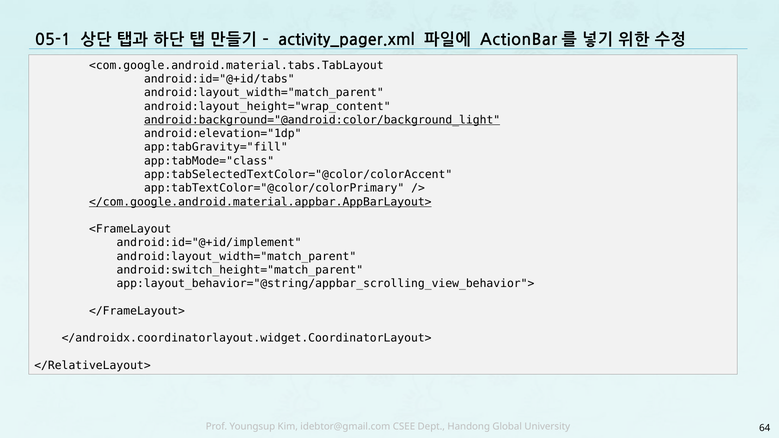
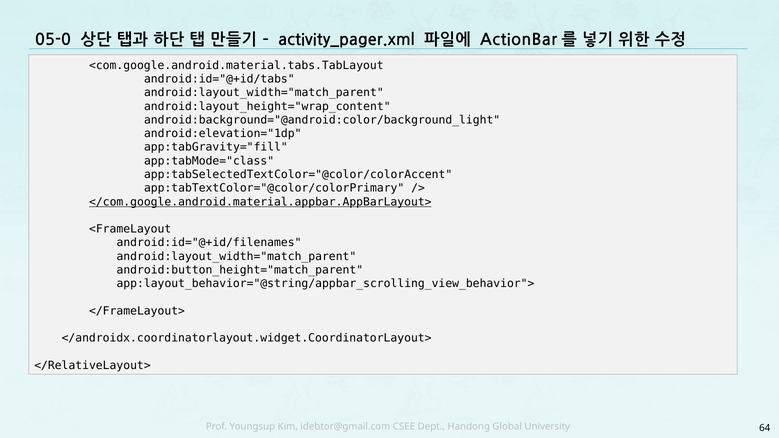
05-1: 05-1 -> 05-0 (53, 40)
android:background="@android:color/background_light underline: present -> none (322, 120)
android:id="@+id/implement: android:id="@+id/implement -> android:id="@+id/filenames (209, 243)
android:switch_height="match_parent: android:switch_height="match_parent -> android:button_height="match_parent (240, 270)
